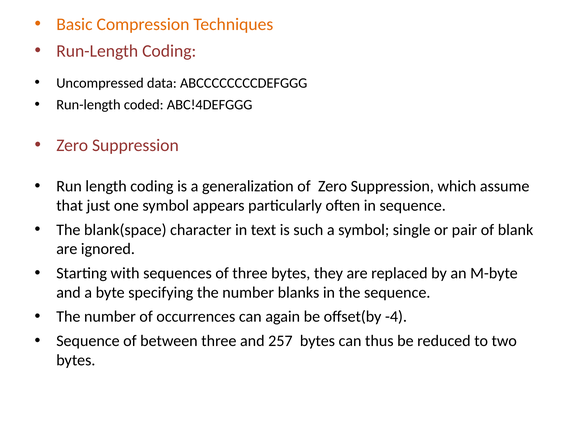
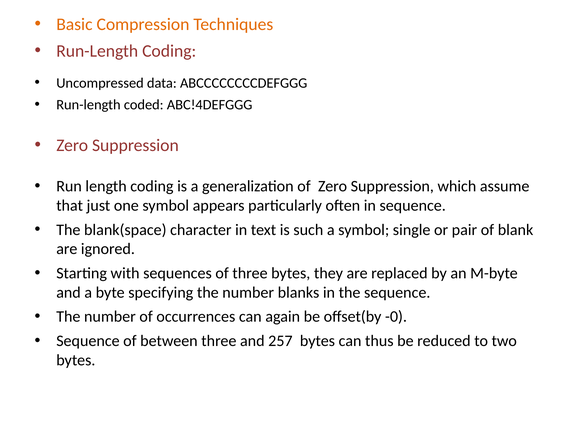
-4: -4 -> -0 (396, 316)
